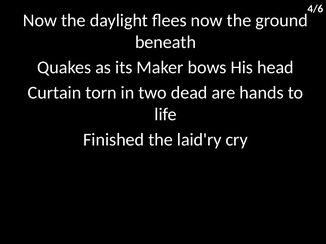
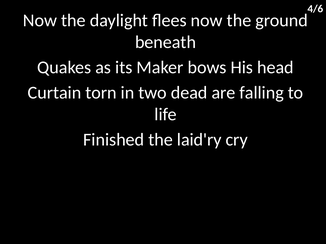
hands: hands -> falling (262, 93)
